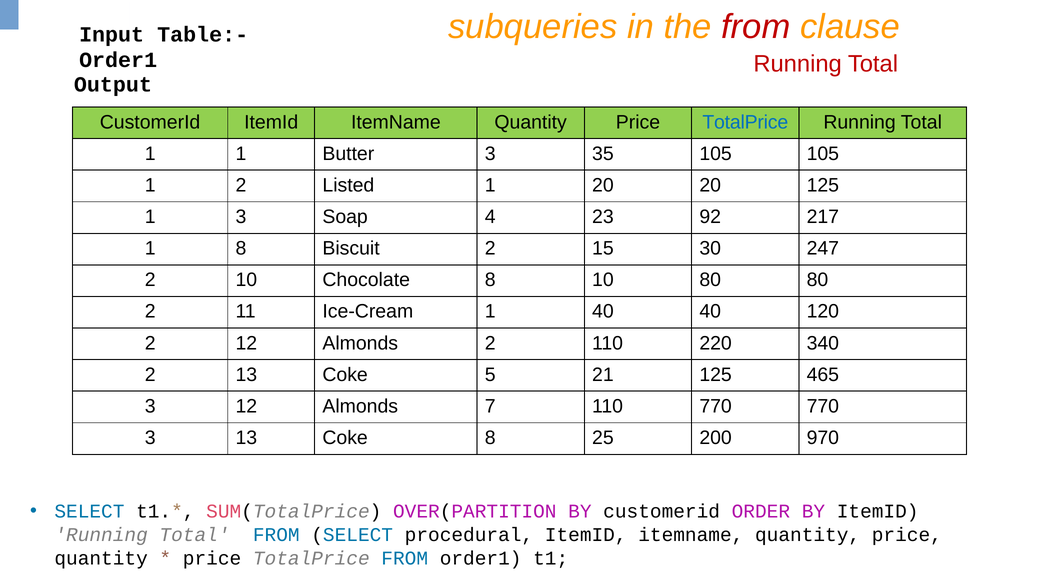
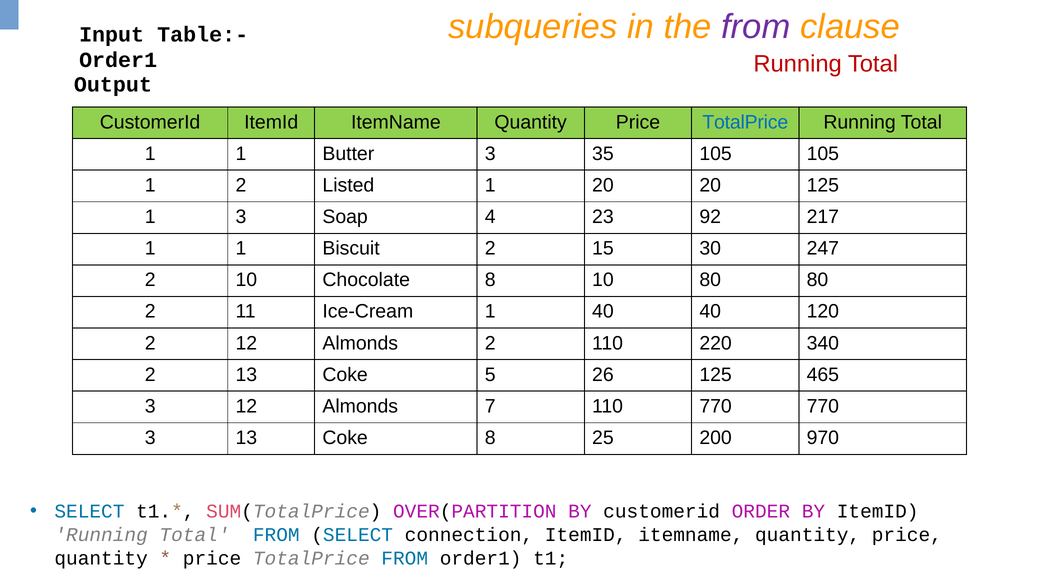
from colour: red -> purple (756, 27)
8: 8 -> 1 (241, 248)
21: 21 -> 26 (603, 375)
procedural: procedural -> connection (469, 535)
